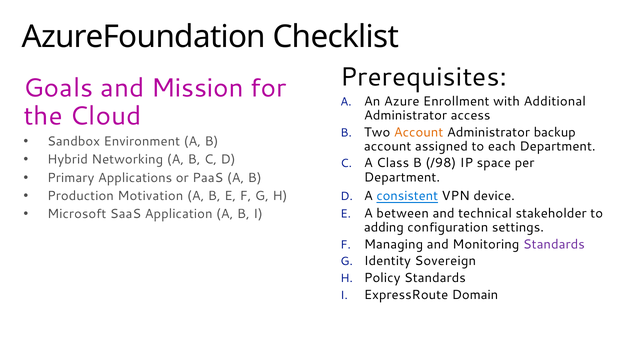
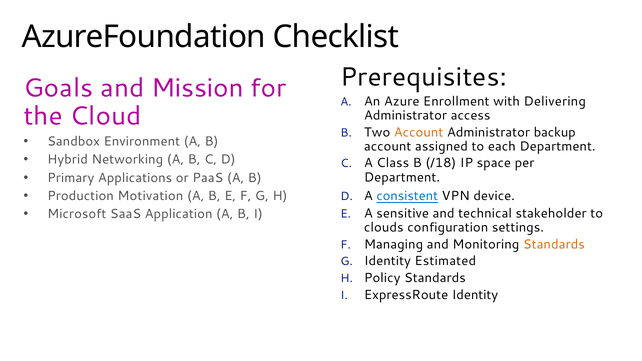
Additional: Additional -> Delivering (555, 101)
/98: /98 -> /18 (441, 163)
between: between -> sensitive (403, 213)
adding: adding -> clouds (384, 228)
Standards colour: purple -> orange (554, 244)
Sovereign: Sovereign -> Estimated (445, 261)
ExpressRoute Domain: Domain -> Identity (475, 295)
